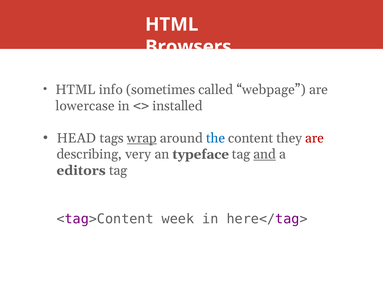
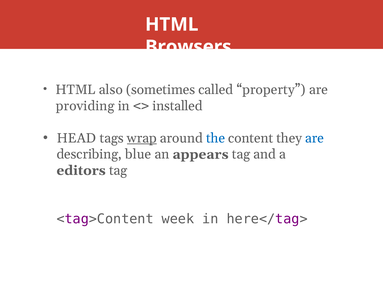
info: info -> also (111, 90)
webpage: webpage -> property (271, 90)
lowercase: lowercase -> providing (85, 106)
are colour: red -> blue (315, 138)
very: very -> blue (138, 154)
typeface: typeface -> appears (201, 154)
and underline: present -> none (265, 154)
